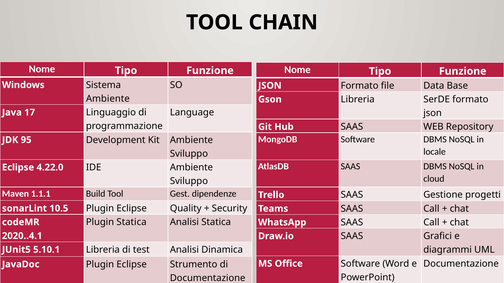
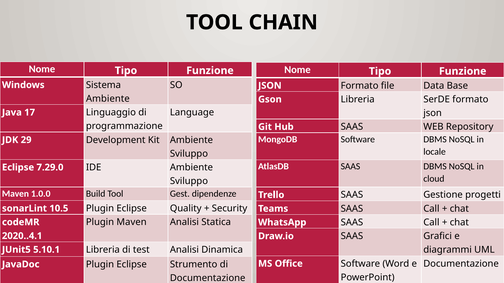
95: 95 -> 29 (26, 140)
4.22.0: 4.22.0 -> 7.29.0 (50, 168)
1.1.1: 1.1.1 -> 1.0.0 (41, 194)
Plugin Statica: Statica -> Maven (132, 223)
